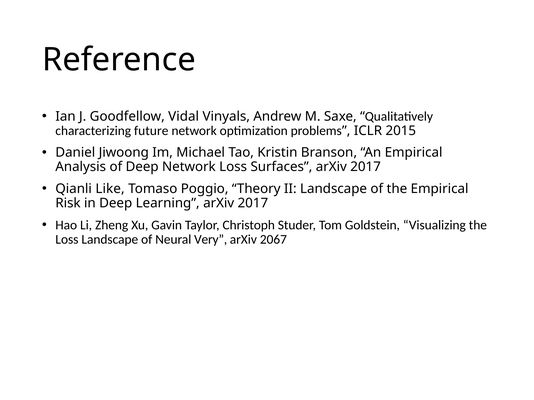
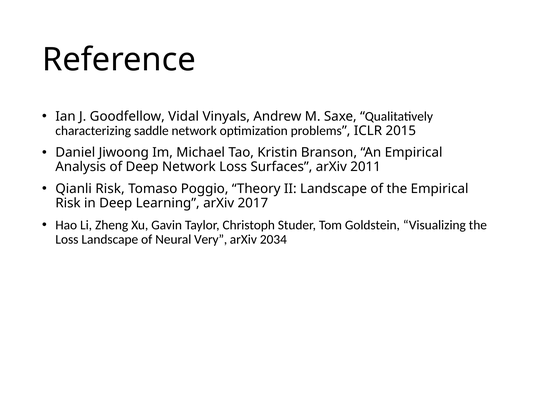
future: future -> saddle (151, 131)
Surfaces arXiv 2017: 2017 -> 2011 (366, 167)
Qianli Like: Like -> Risk (110, 189)
2067: 2067 -> 2034 (273, 240)
